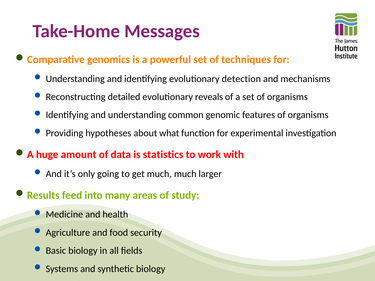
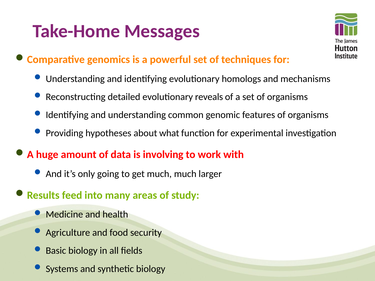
detection: detection -> homologs (241, 79)
statistics: statistics -> involving (163, 155)
